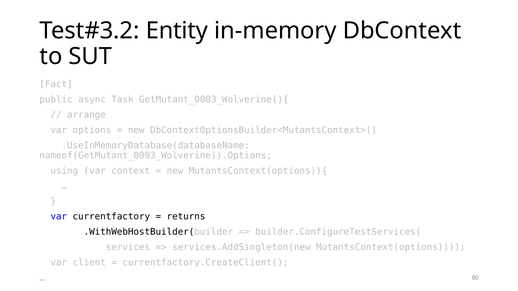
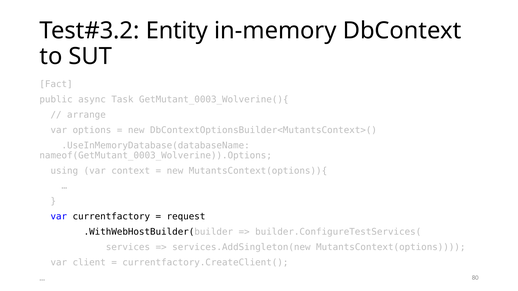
returns: returns -> request (186, 217)
